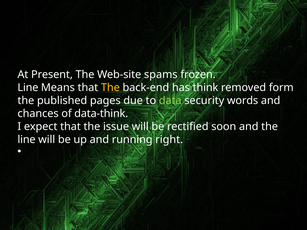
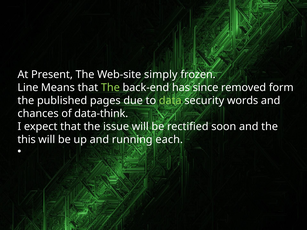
spams: spams -> simply (161, 75)
The colour: yellow -> light green (110, 88)
think: think -> since (206, 88)
line: line -> this (27, 140)
right: right -> each (169, 140)
